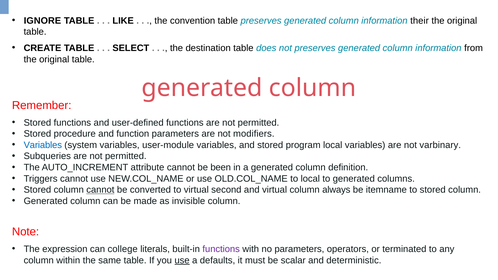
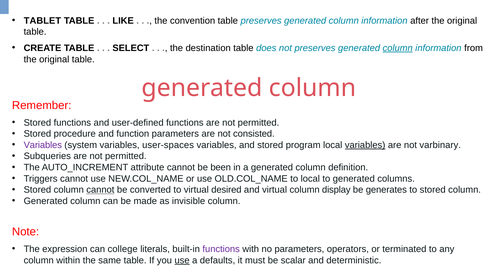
IGNORE: IGNORE -> TABLET (42, 21)
their: their -> after (420, 21)
column underline: none -> present (398, 48)
modifiers: modifiers -> consisted (254, 134)
Variables colour: blue -> purple (43, 145)
user-module: user-module -> user-spaces (168, 145)
variables underline: none -> present (365, 145)
second: second -> desired (226, 190)
always: always -> display (336, 190)
itemname: itemname -> generates (386, 190)
